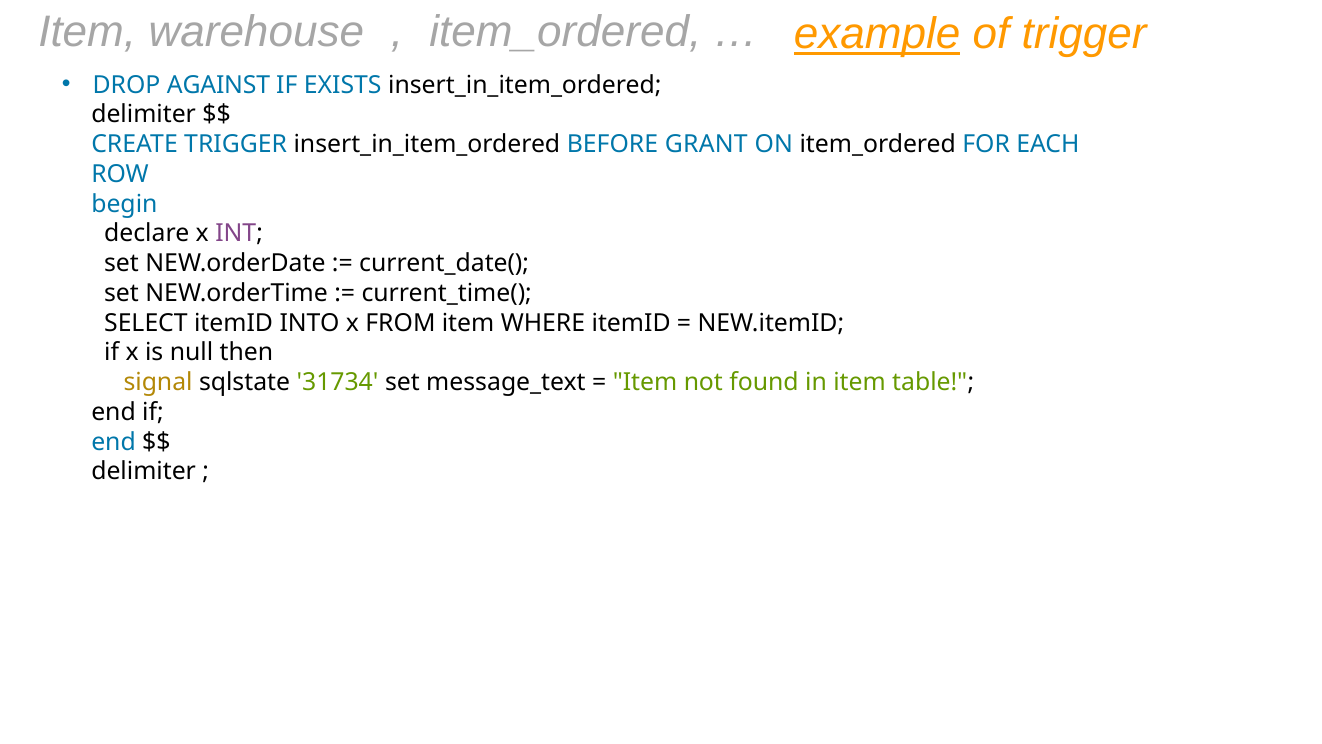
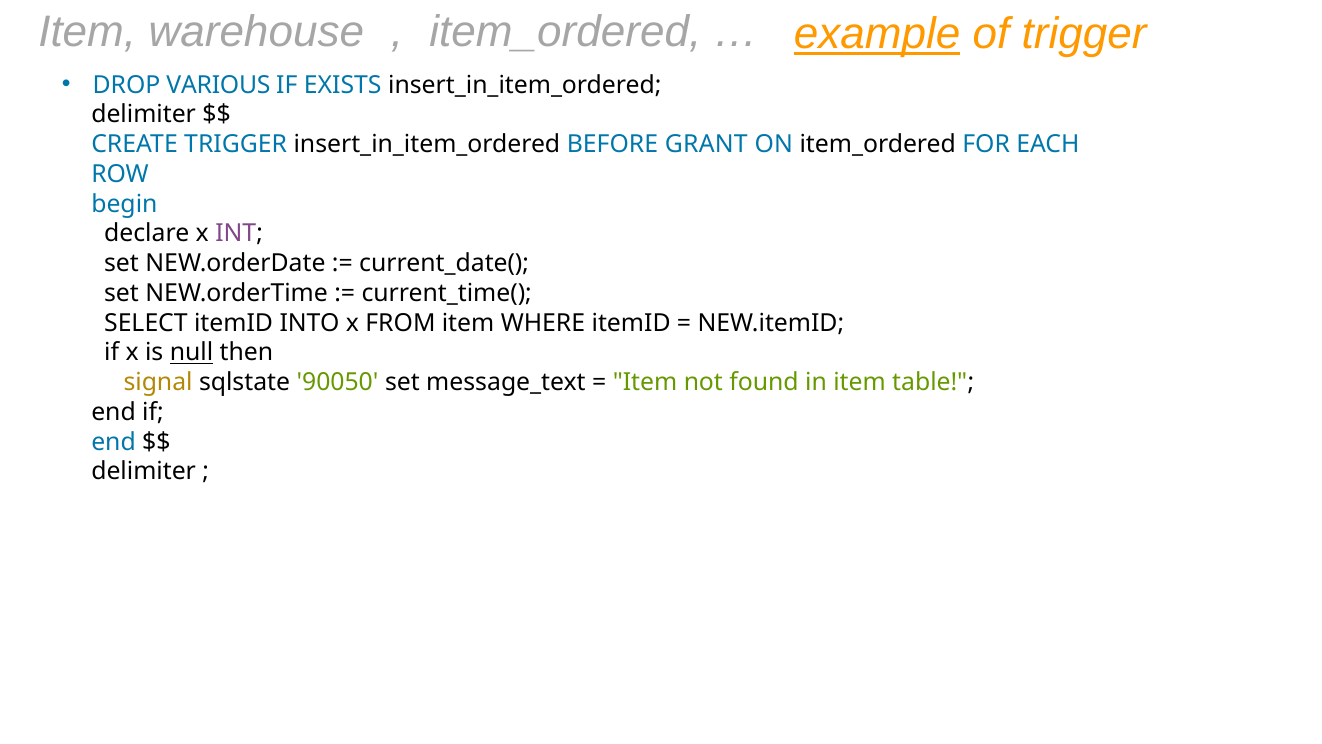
AGAINST: AGAINST -> VARIOUS (219, 85)
null underline: none -> present (191, 353)
31734: 31734 -> 90050 (338, 382)
